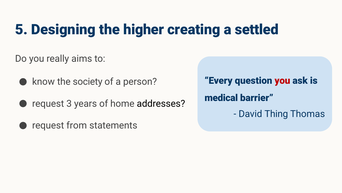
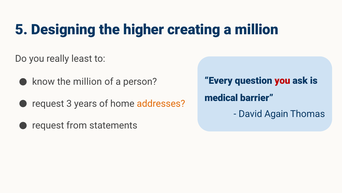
a settled: settled -> million (257, 30)
aims: aims -> least (82, 59)
the society: society -> million (88, 81)
addresses colour: black -> orange (161, 103)
Thing: Thing -> Again (276, 114)
